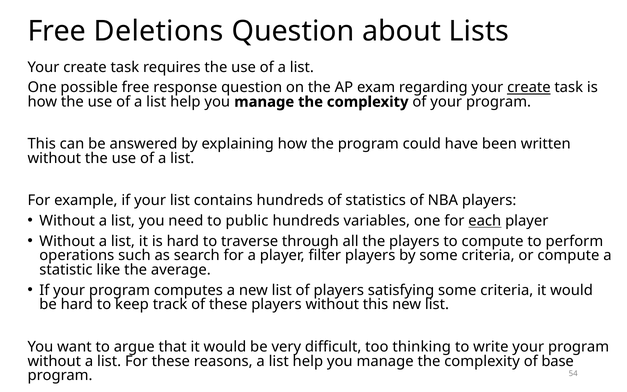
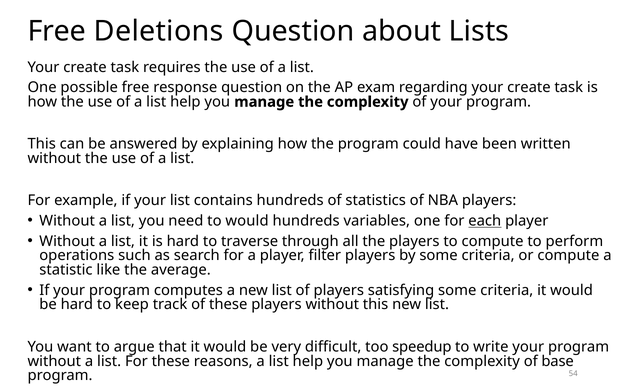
create underline: present -> none (529, 87)
to public: public -> would (247, 221)
thinking: thinking -> speedup (422, 347)
